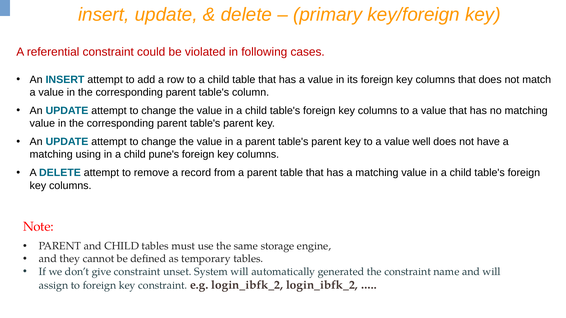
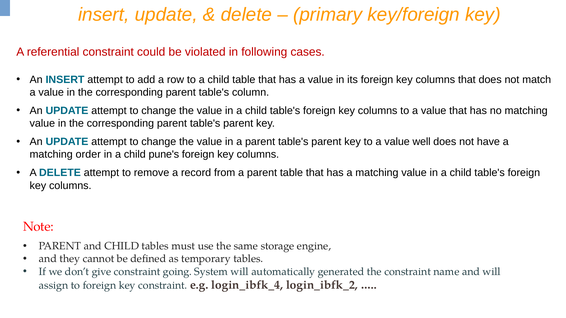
using: using -> order (88, 155)
unset: unset -> going (177, 272)
e.g login_ibfk_2: login_ibfk_2 -> login_ibfk_4 (247, 285)
